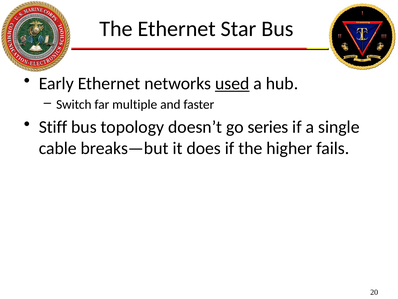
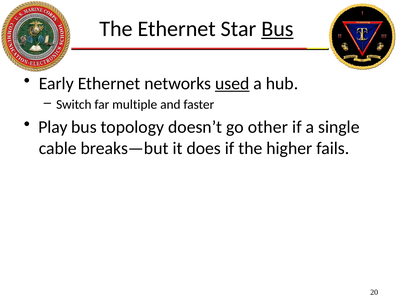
Bus underline: none -> present (277, 29)
Stiff: Stiff -> Play (53, 127)
series: series -> other (268, 127)
